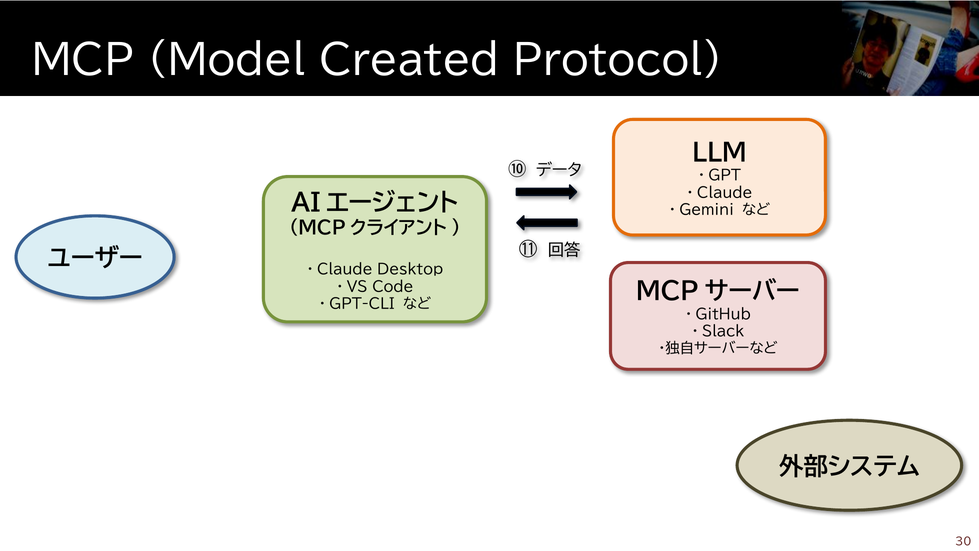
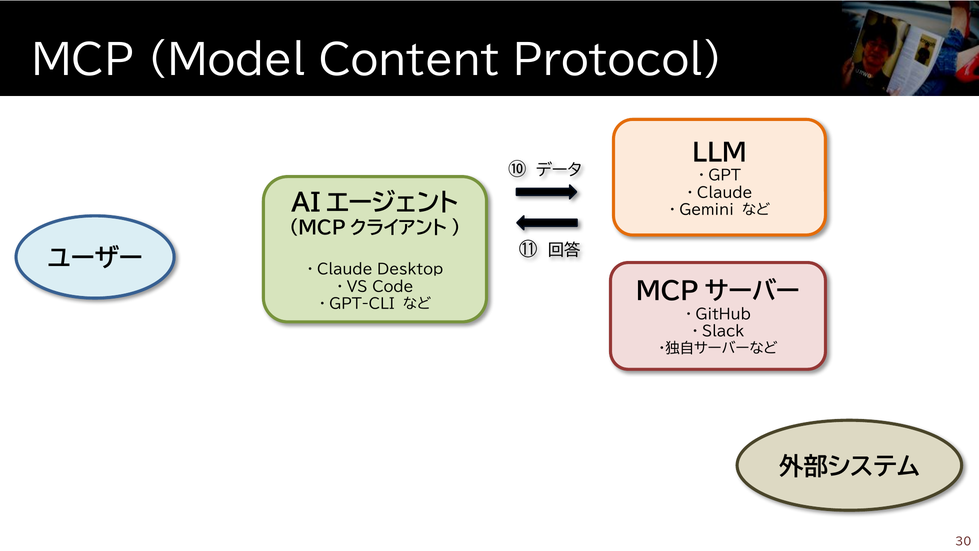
Created: Created -> Content (409, 61)
